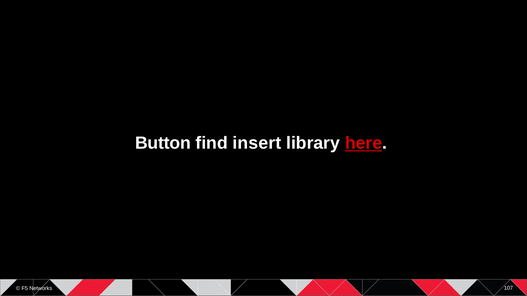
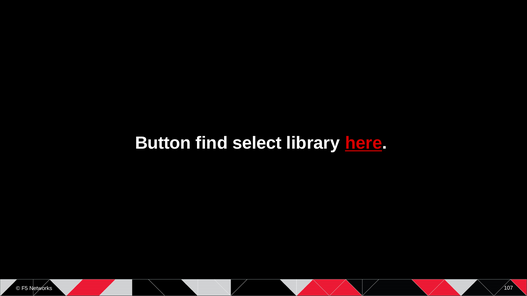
insert: insert -> select (257, 143)
